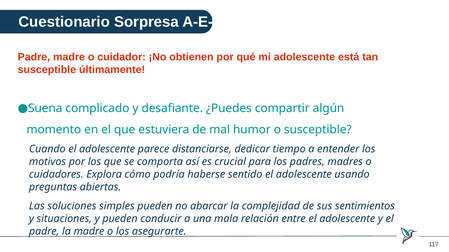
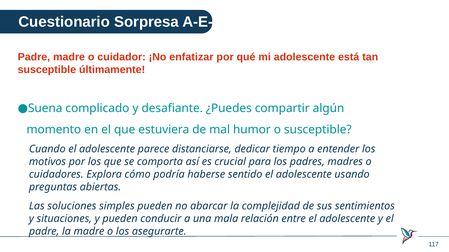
obtienen: obtienen -> enfatizar (191, 57)
